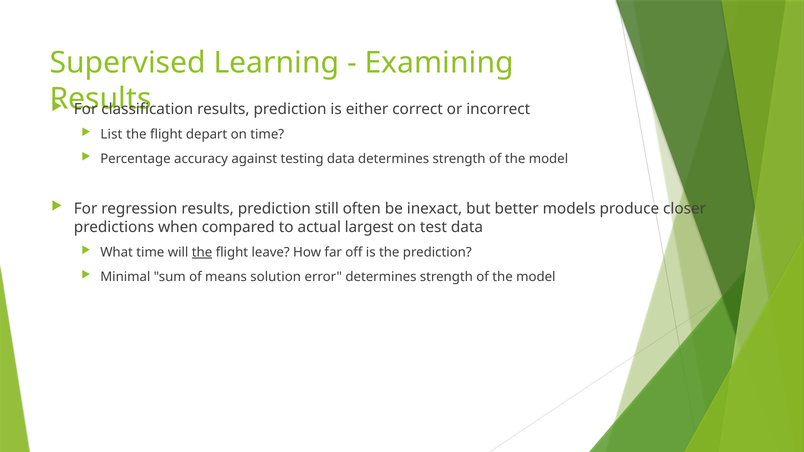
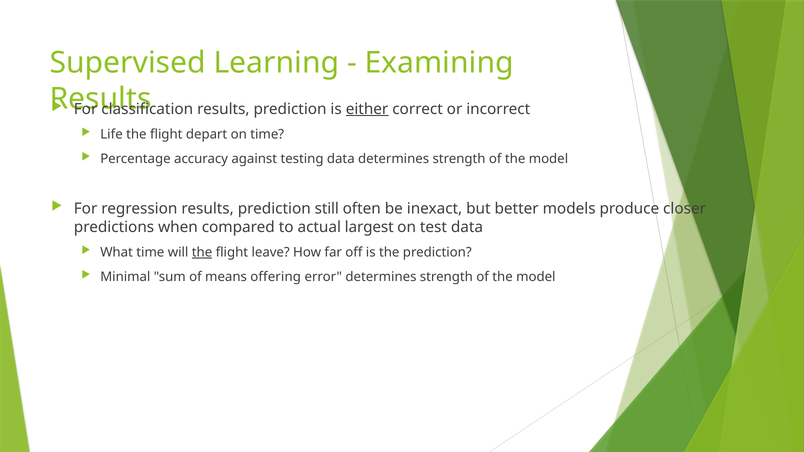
either underline: none -> present (367, 109)
List: List -> Life (111, 134)
solution: solution -> offering (276, 277)
